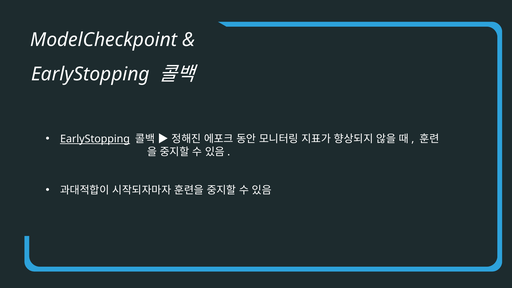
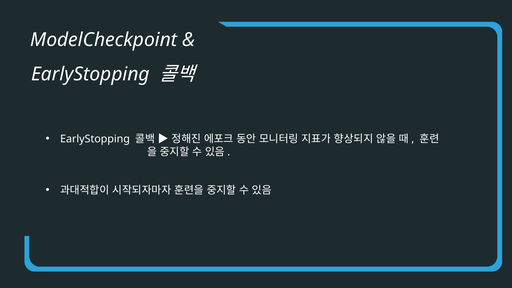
EarlyStopping underline: present -> none (95, 139)
